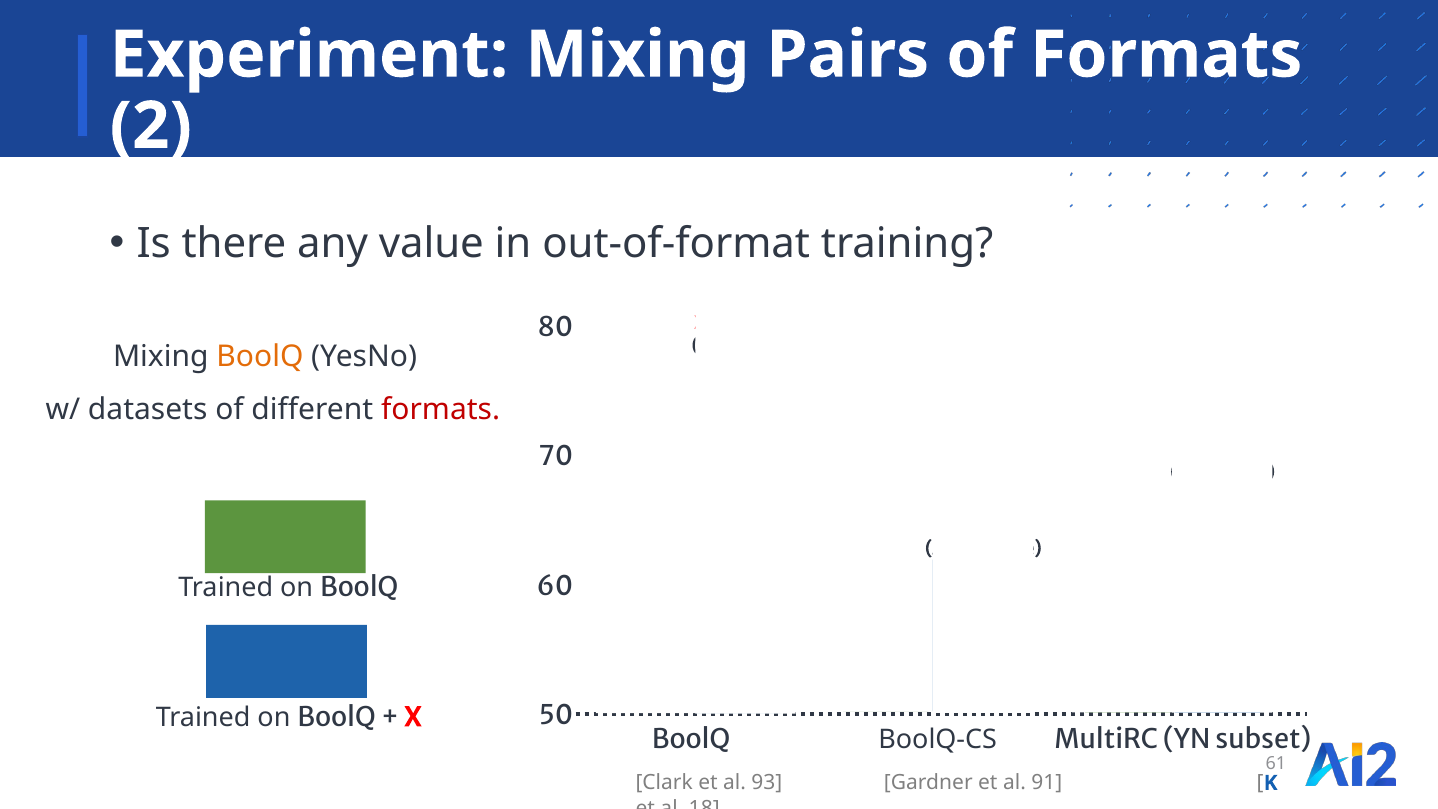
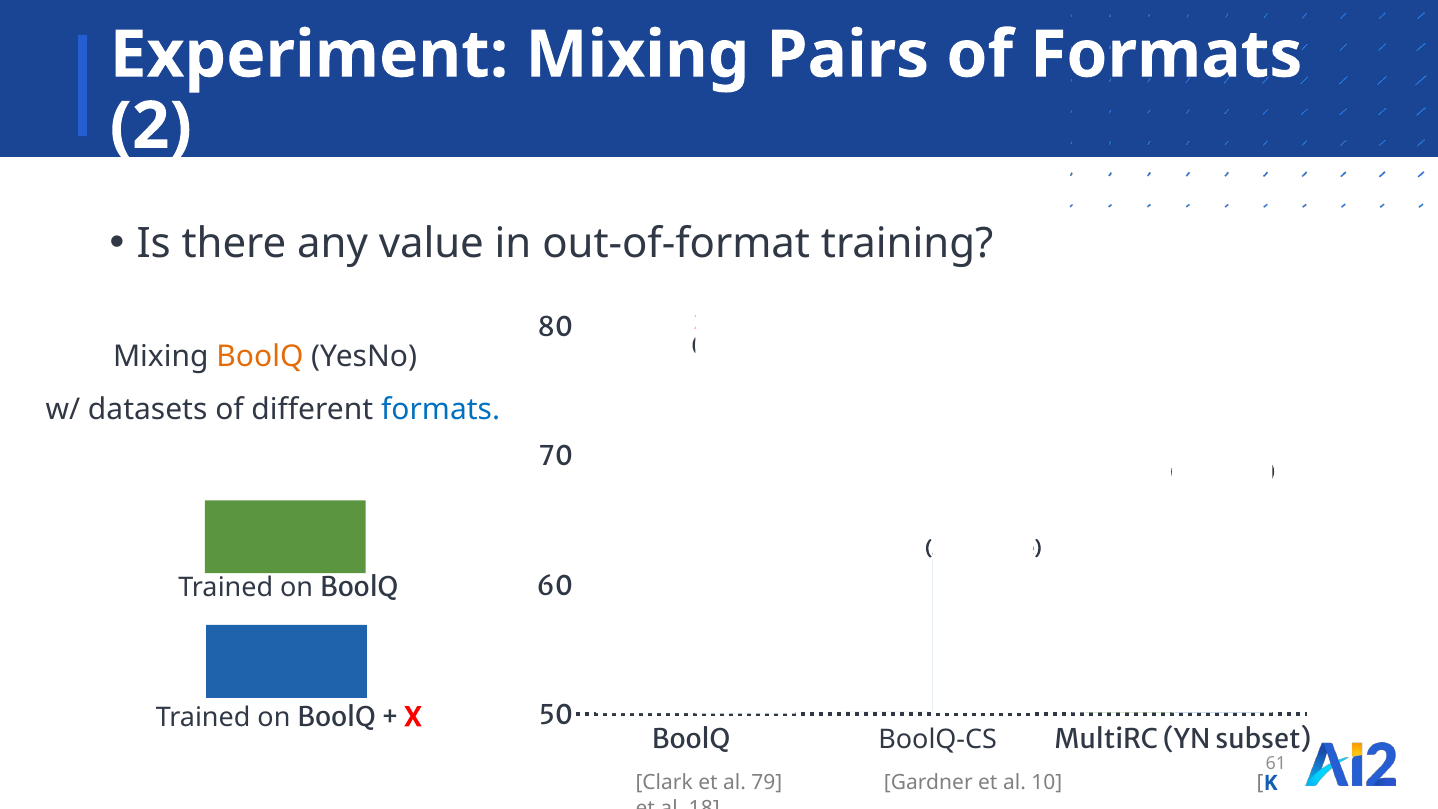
formats colour: red -> blue (441, 410)
93: 93 -> 79 (767, 783)
91: 91 -> 10 (1047, 783)
